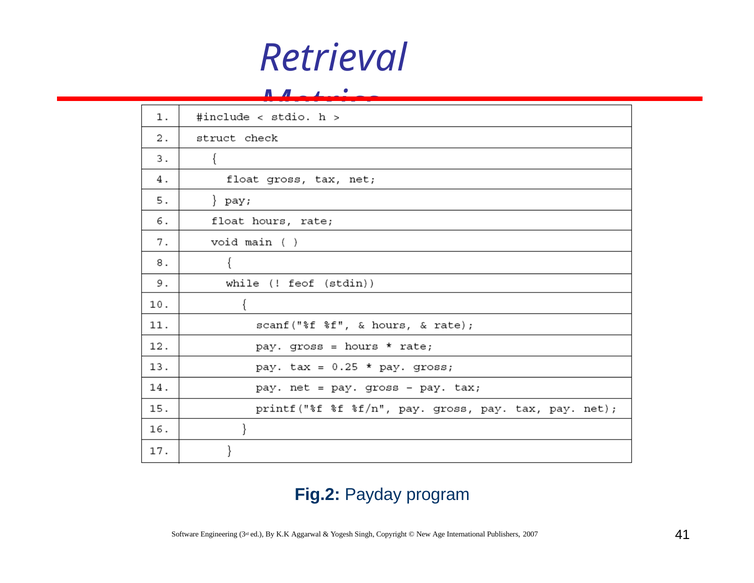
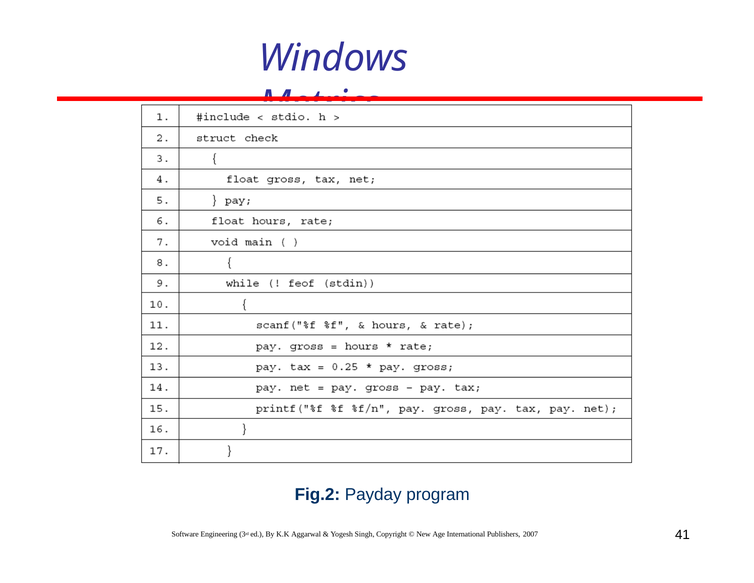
Retrieval: Retrieval -> Windows (333, 58)
